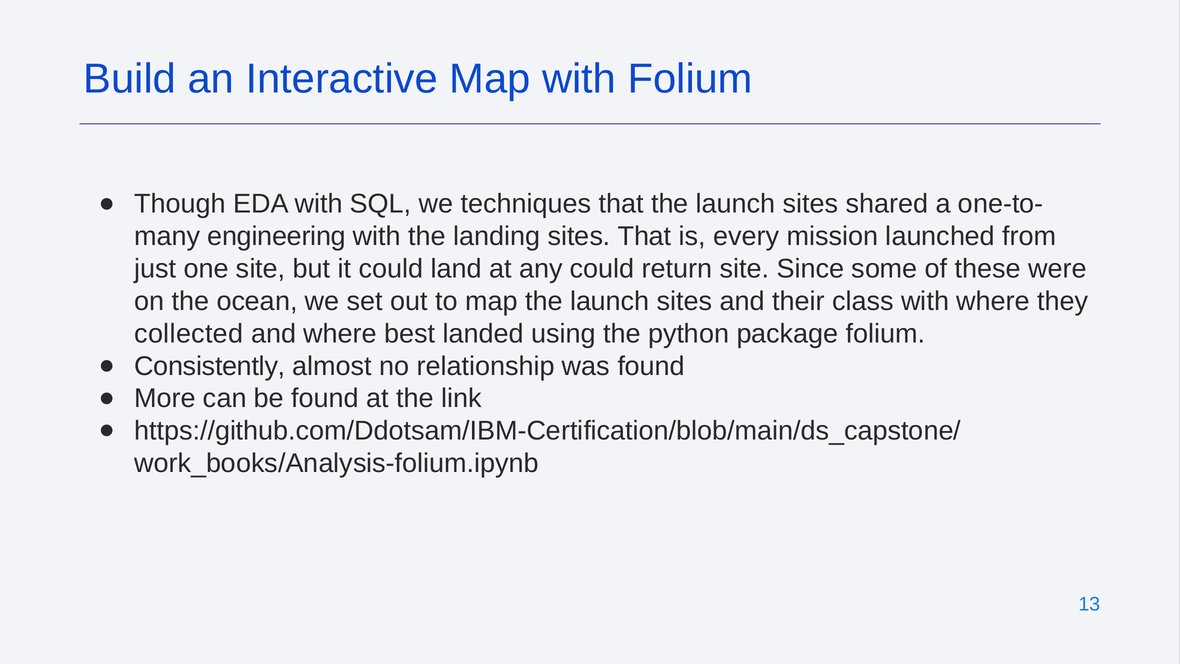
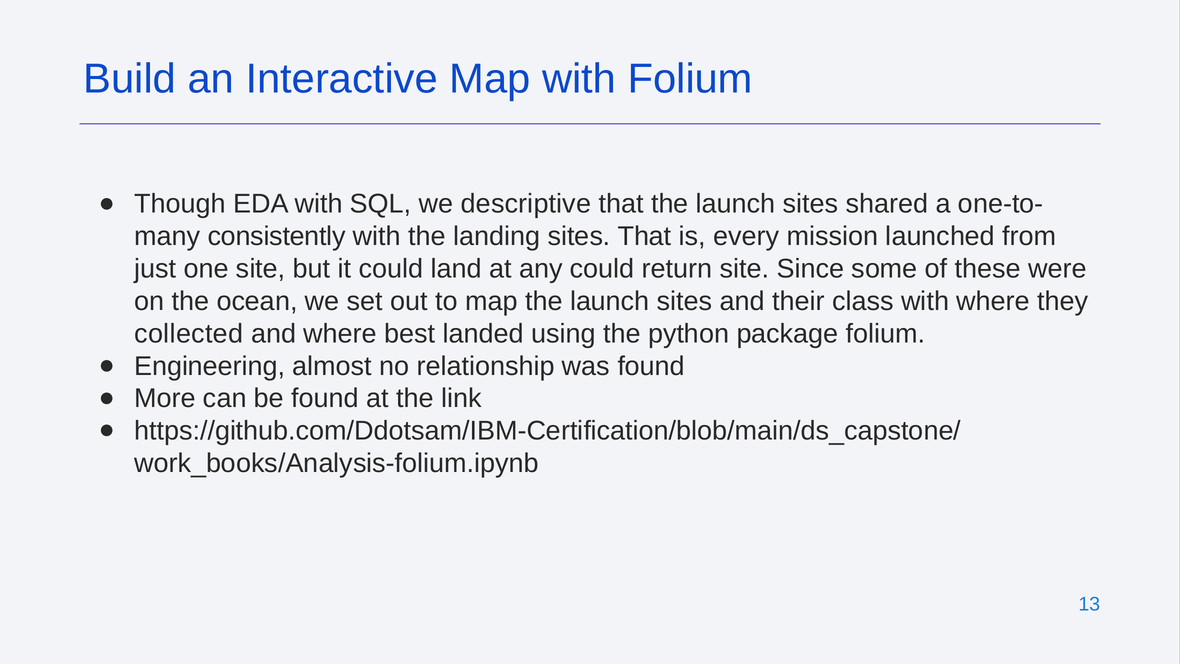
techniques: techniques -> descriptive (526, 204)
engineering: engineering -> consistently (277, 236)
Consistently: Consistently -> Engineering (210, 366)
